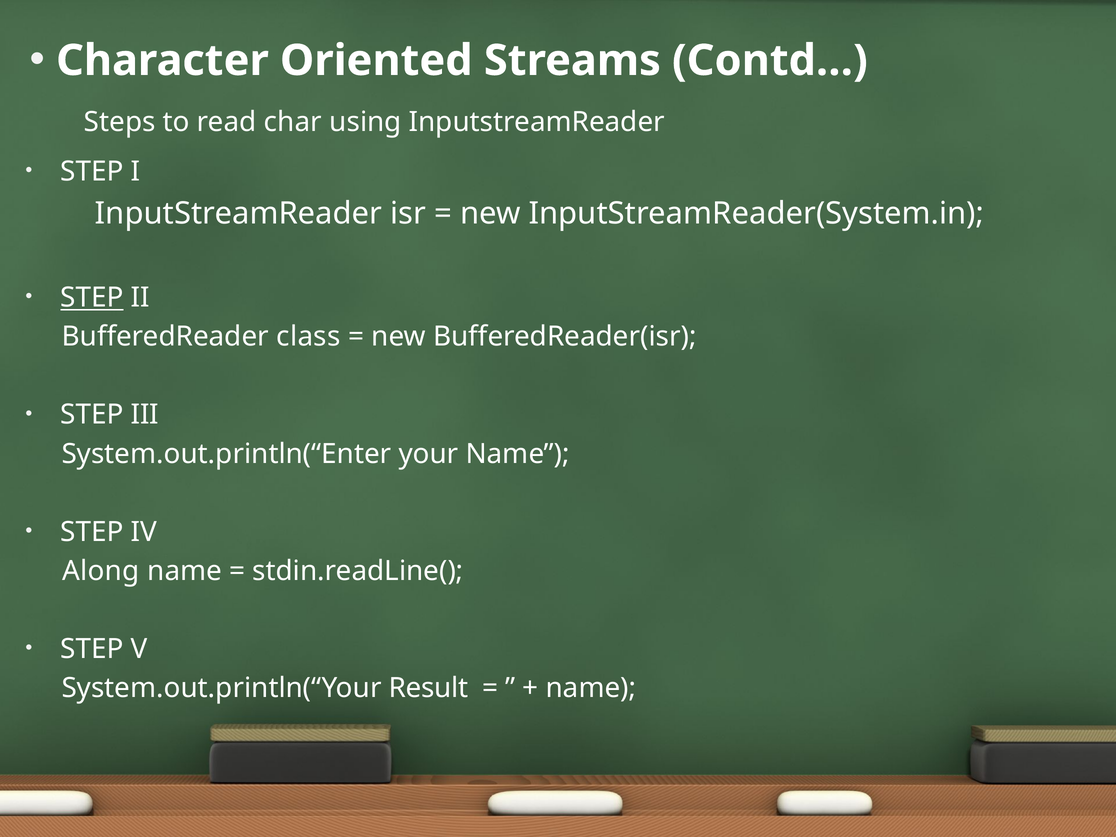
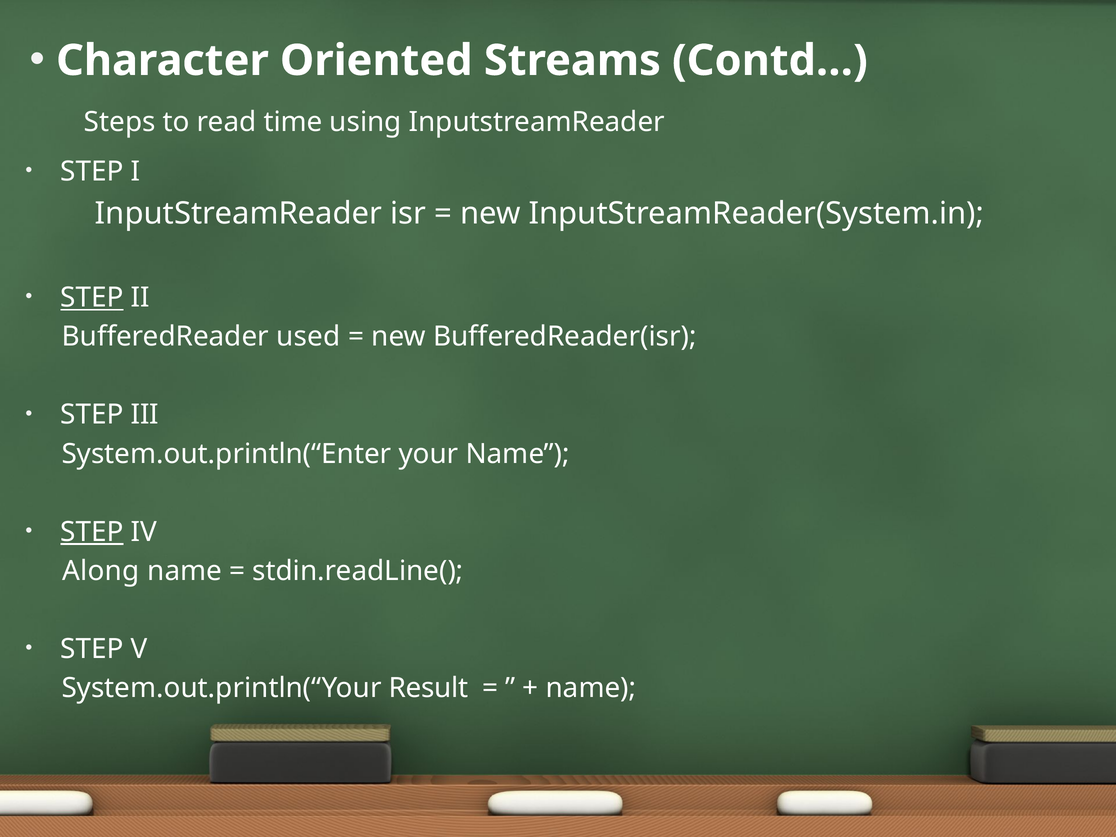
char: char -> time (293, 122)
class: class -> used (308, 337)
STEP underline: none -> present (92, 532)
